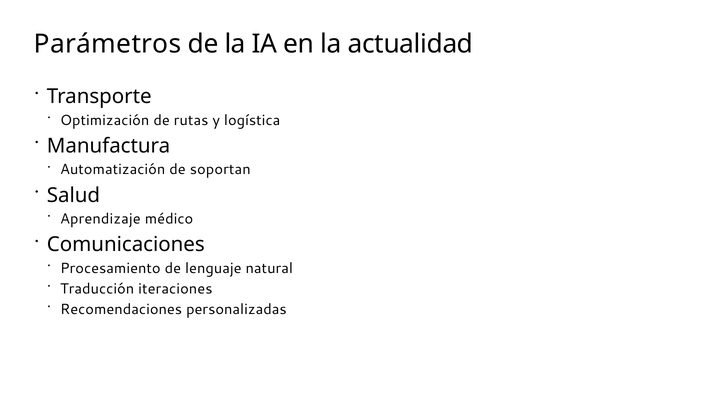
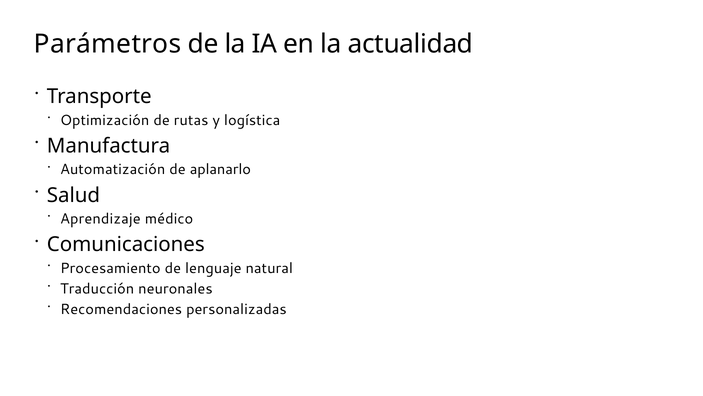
soportan: soportan -> aplanarlo (220, 169)
iteraciones: iteraciones -> neuronales (175, 288)
